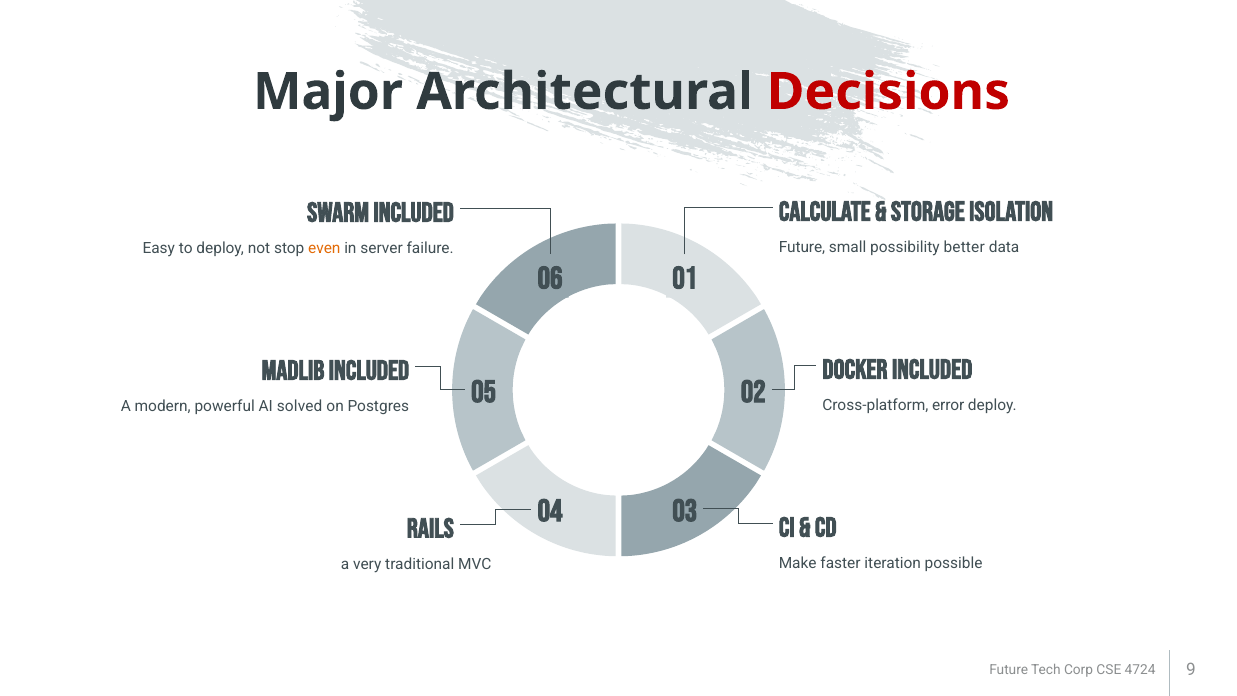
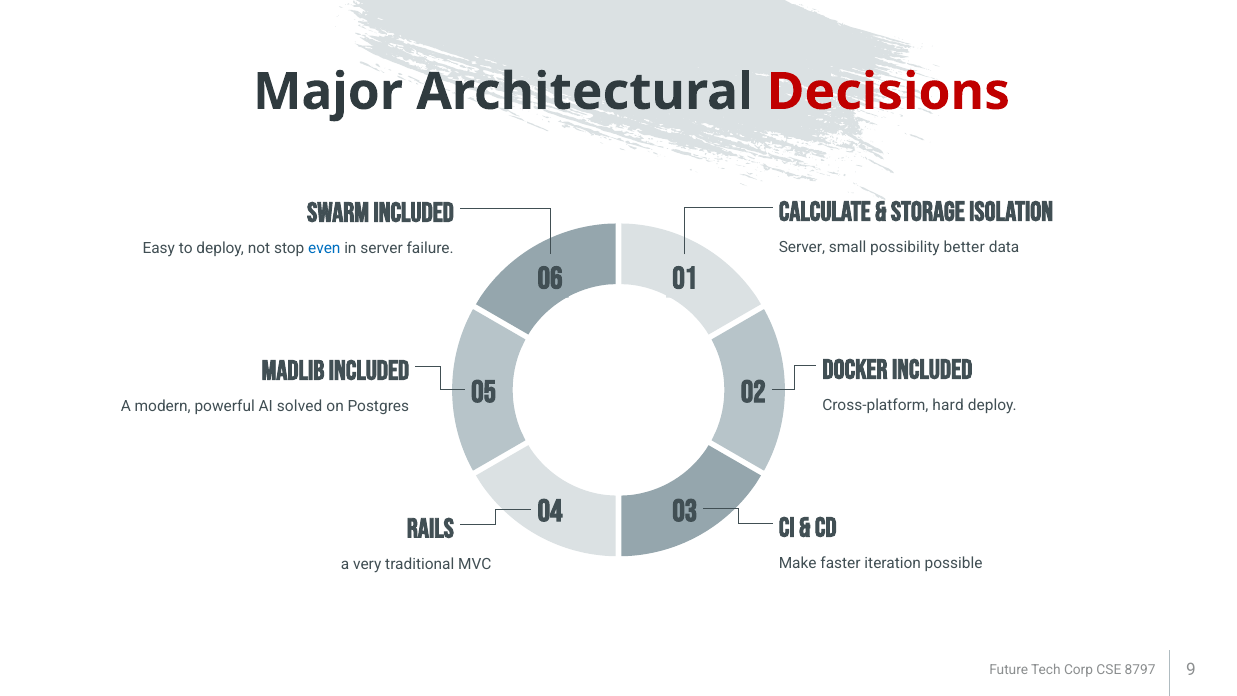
Future: Future -> Server (802, 247)
even colour: orange -> blue (324, 248)
error: error -> hard (948, 405)
4724: 4724 -> 8797 (1140, 669)
